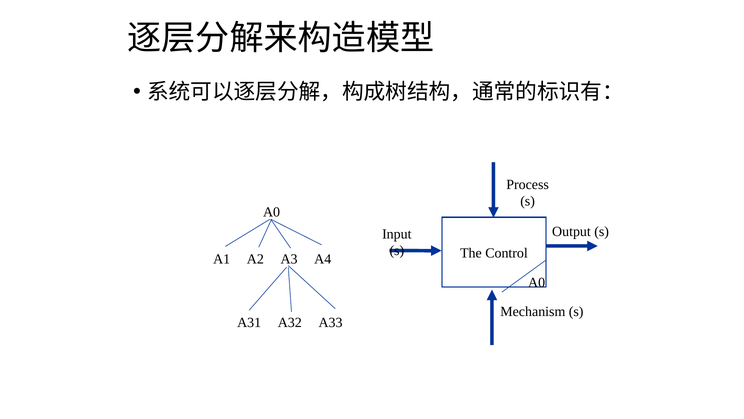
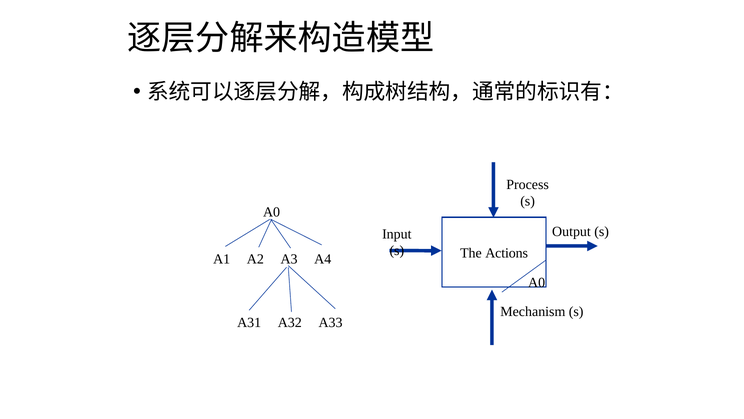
Control: Control -> Actions (507, 253)
